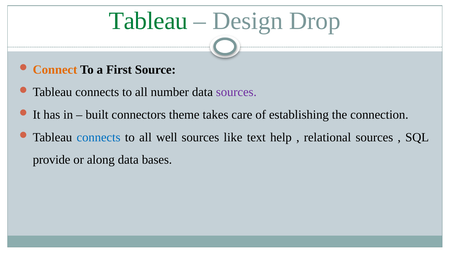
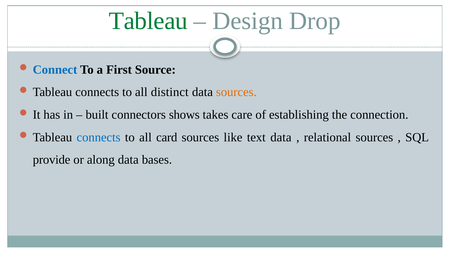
Connect colour: orange -> blue (55, 70)
number: number -> distinct (170, 92)
sources colour: purple -> orange (236, 92)
theme: theme -> shows (184, 115)
well: well -> card (167, 137)
text help: help -> data (281, 137)
